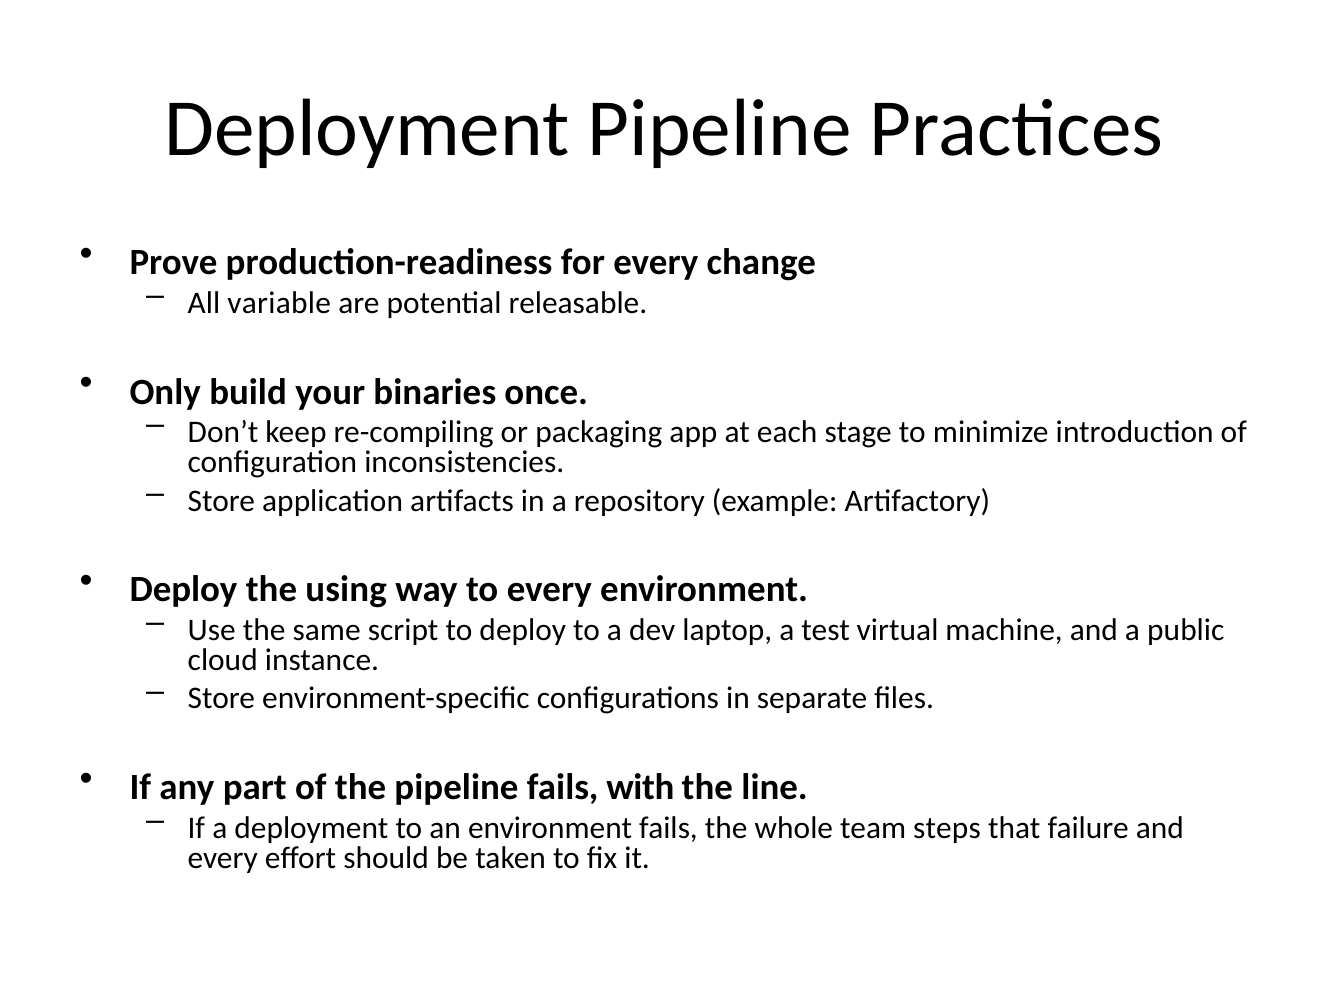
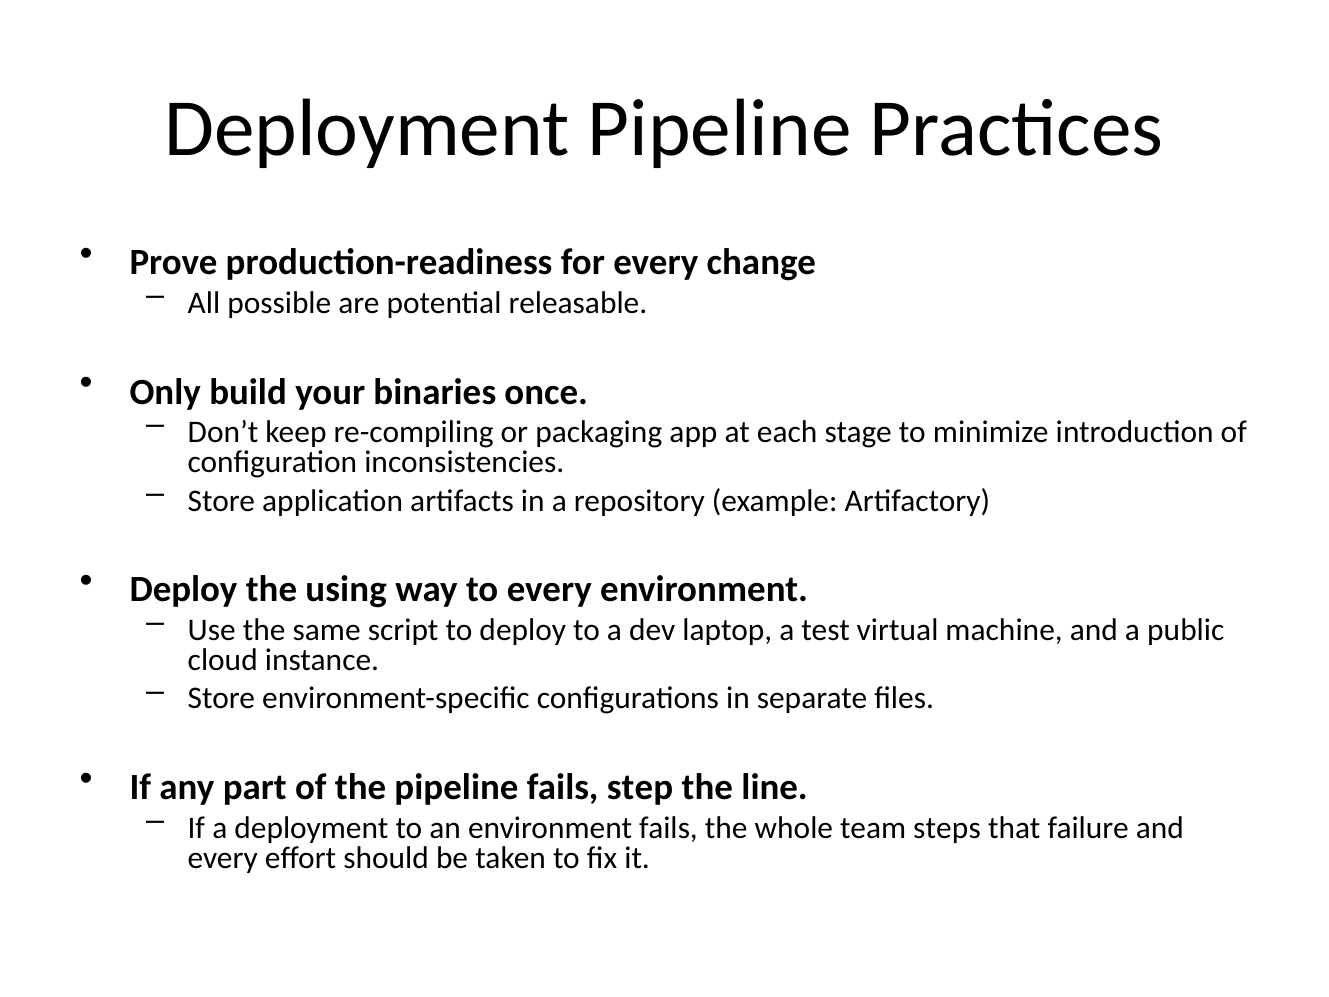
variable: variable -> possible (279, 303)
with: with -> step (640, 787)
